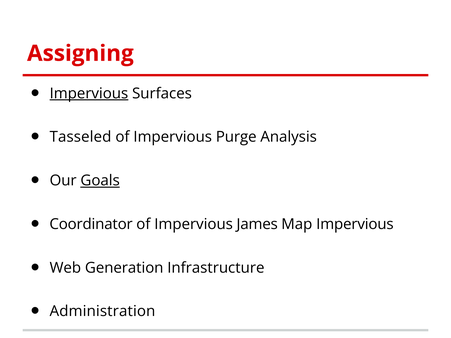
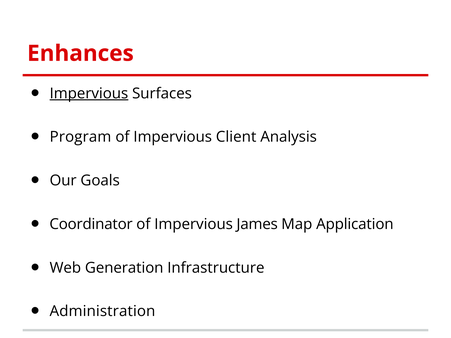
Assigning: Assigning -> Enhances (80, 53)
Tasseled: Tasseled -> Program (80, 137)
Purge: Purge -> Client (236, 137)
Goals underline: present -> none (100, 181)
Map Impervious: Impervious -> Application (355, 224)
